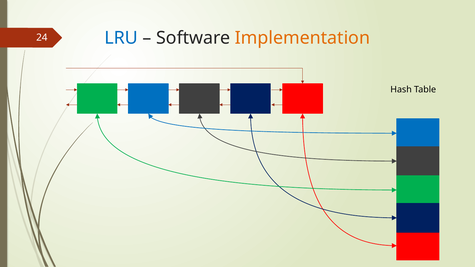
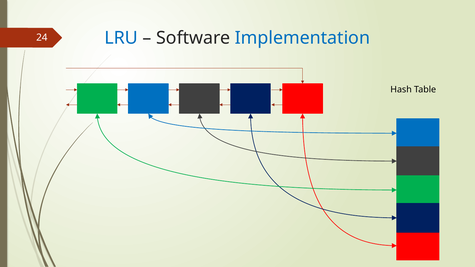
Implementation colour: orange -> blue (302, 38)
